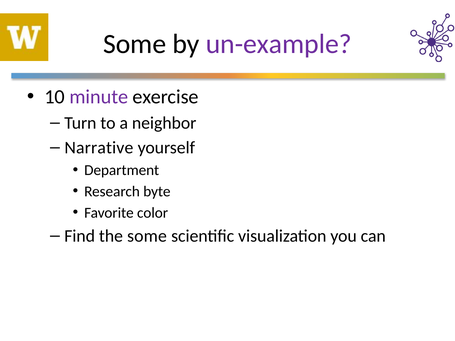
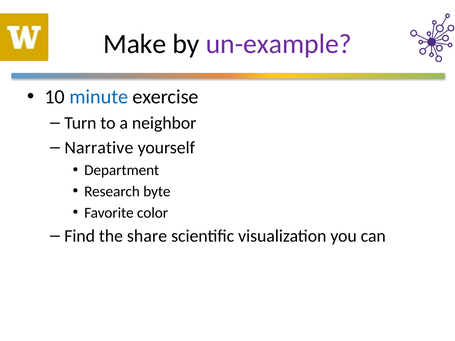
Some: Some -> Make (135, 44)
minute colour: purple -> blue (99, 97)
the some: some -> share (147, 236)
